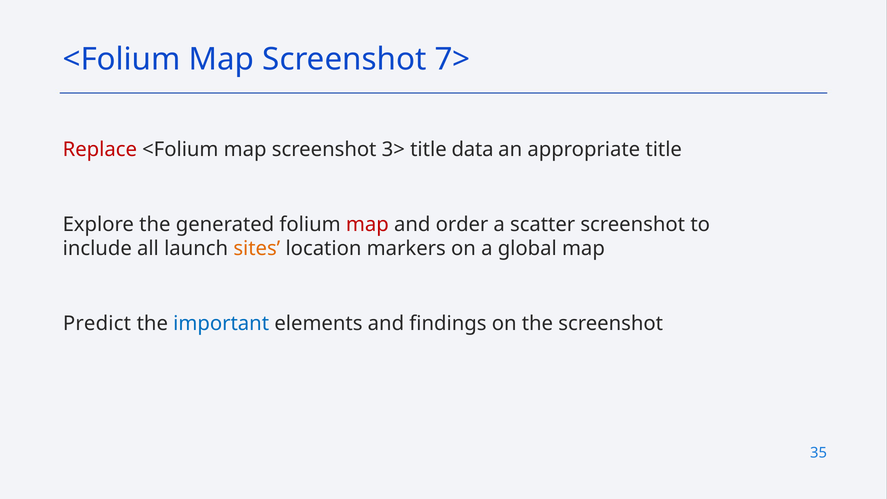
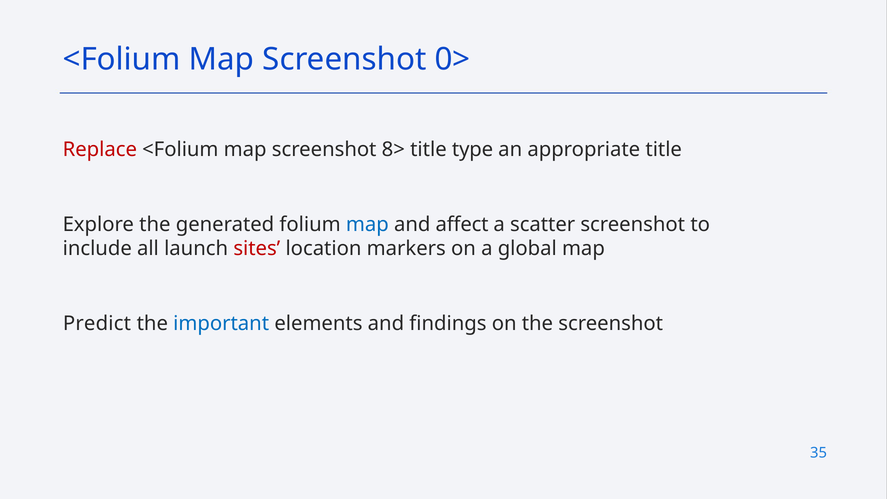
7>: 7> -> 0> (452, 59)
3>: 3> -> 8> (393, 150)
data: data -> type (473, 150)
map colour: red -> blue (367, 224)
order: order -> affect (462, 224)
sites colour: orange -> red (257, 249)
